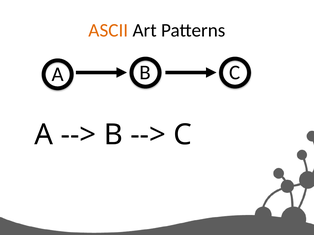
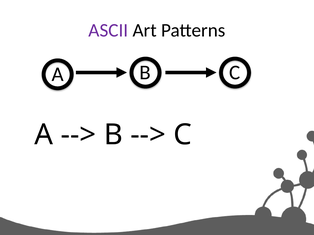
ASCII colour: orange -> purple (108, 30)
